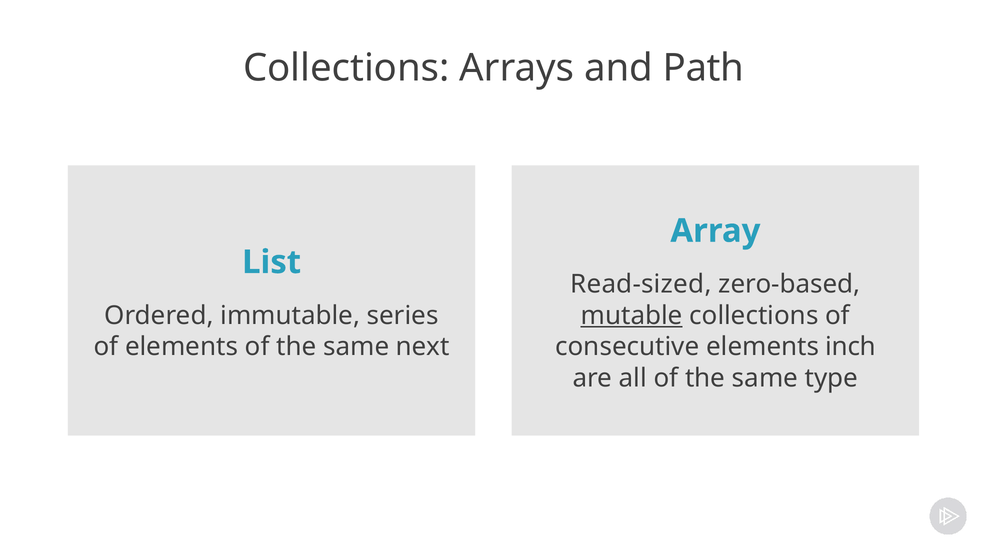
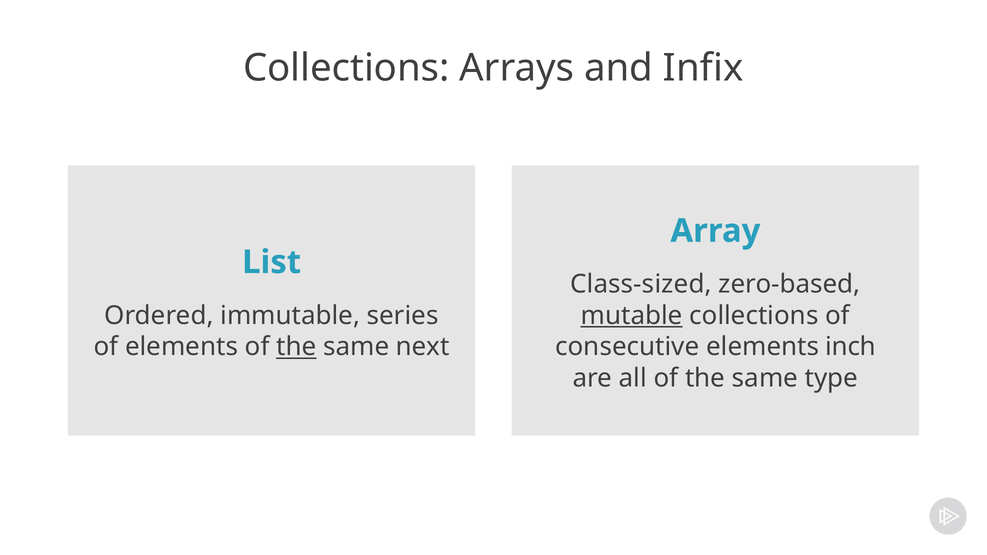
Path: Path -> Infix (703, 68)
Read-sized: Read-sized -> Class-sized (641, 284)
the underline: none -> present (296, 347)
